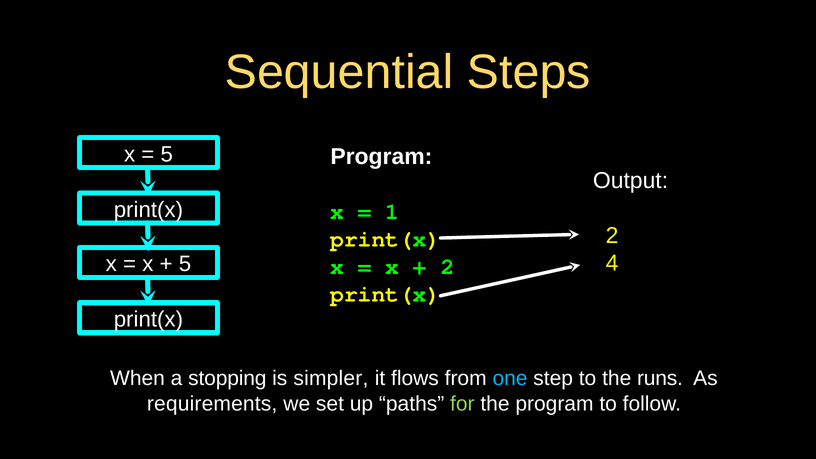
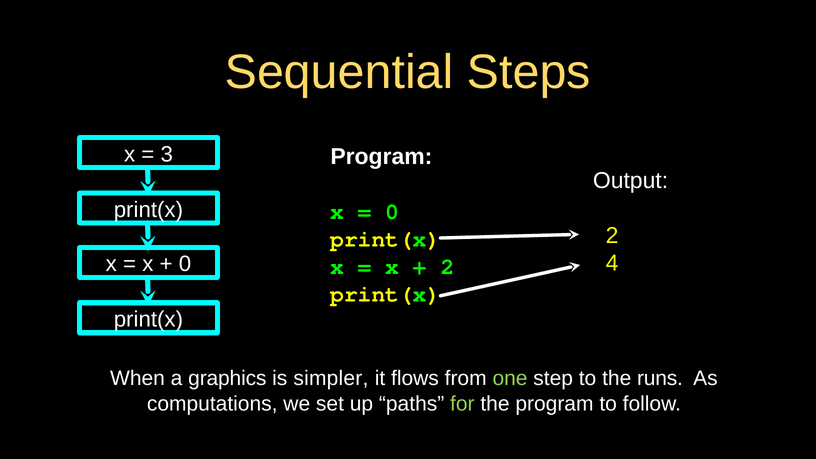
5: 5 -> 3 (167, 154)
1: 1 -> 0 (392, 212)
5: 5 -> 0 (185, 264)
stopping: stopping -> graphics (227, 378)
one colour: light blue -> light green (510, 378)
requirements: requirements -> computations (212, 404)
